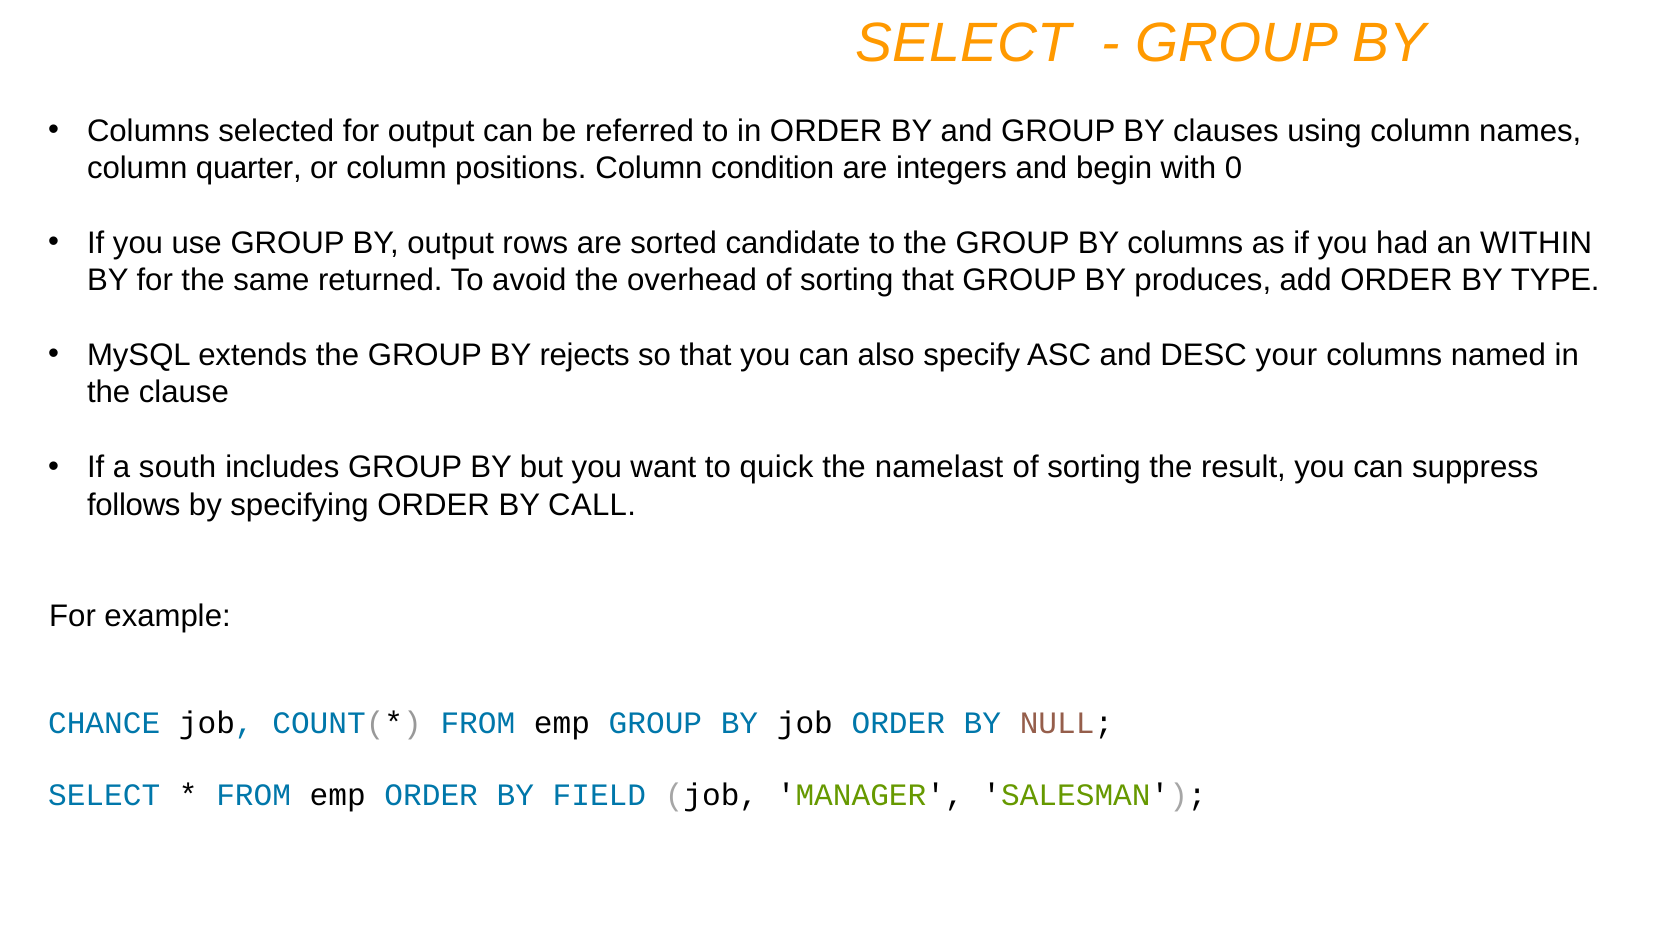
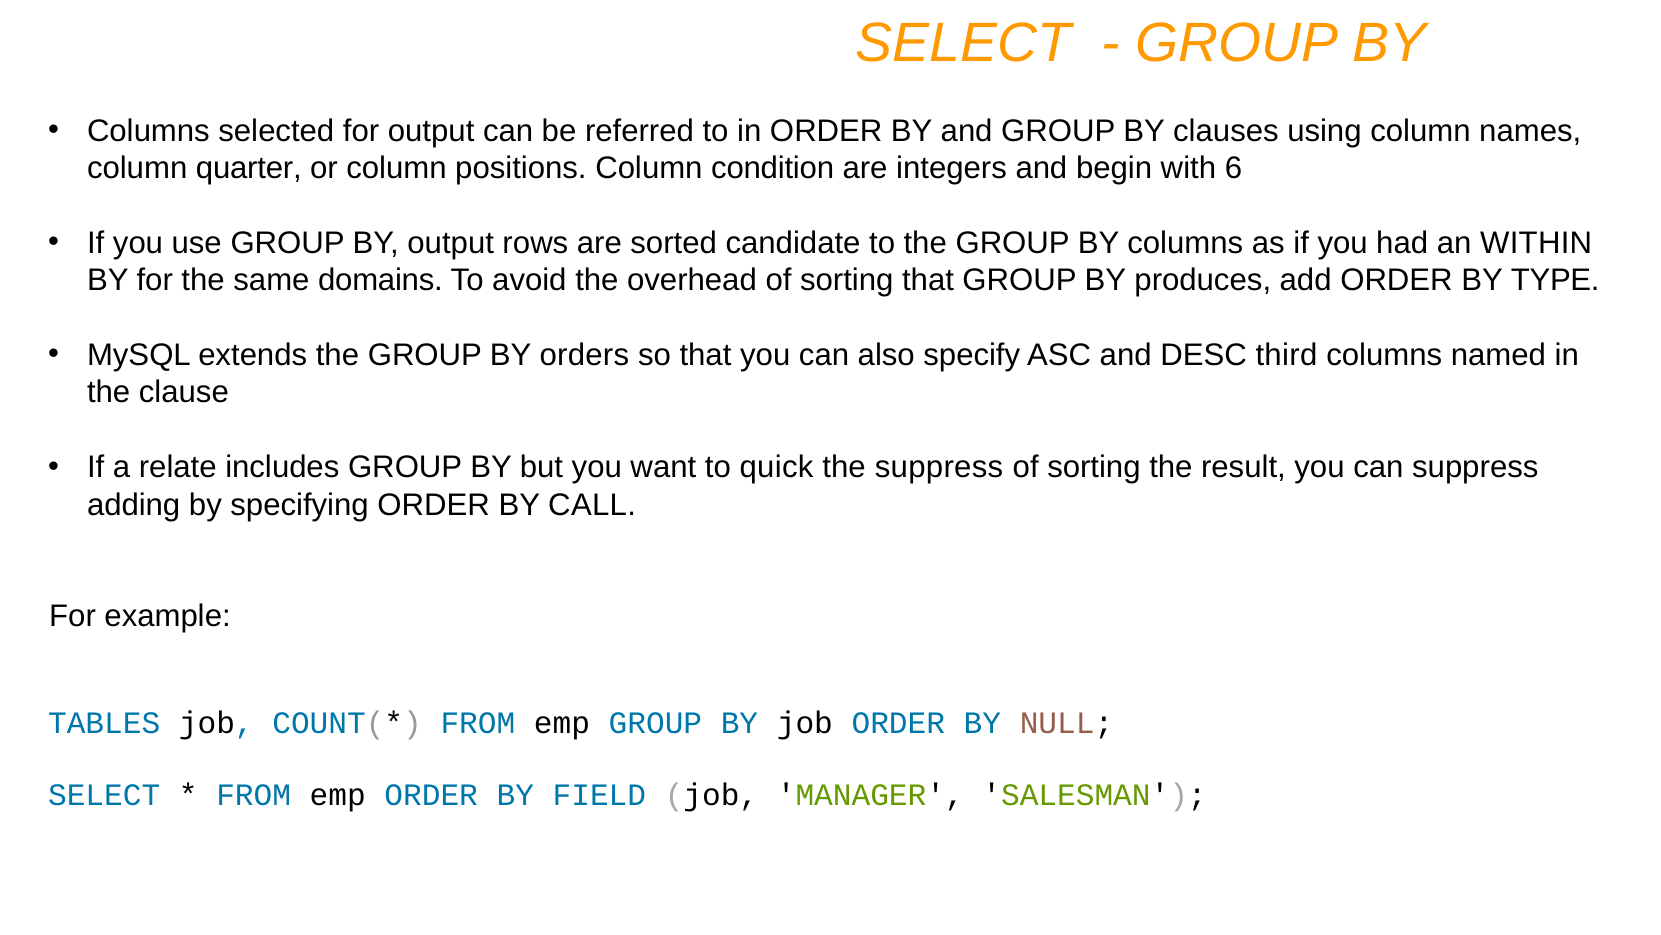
0: 0 -> 6 (1233, 168)
returned: returned -> domains (380, 280)
rejects: rejects -> orders (584, 355)
your: your -> third (1286, 355)
south: south -> relate (178, 467)
the namelast: namelast -> suppress (939, 467)
follows: follows -> adding (134, 504)
CHANCE: CHANCE -> TABLES (104, 723)
